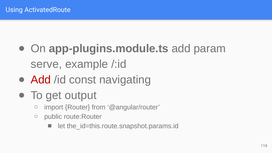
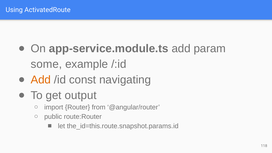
app-plugins.module.ts: app-plugins.module.ts -> app-service.module.ts (109, 49)
serve: serve -> some (46, 64)
Add colour: red -> orange (41, 80)
